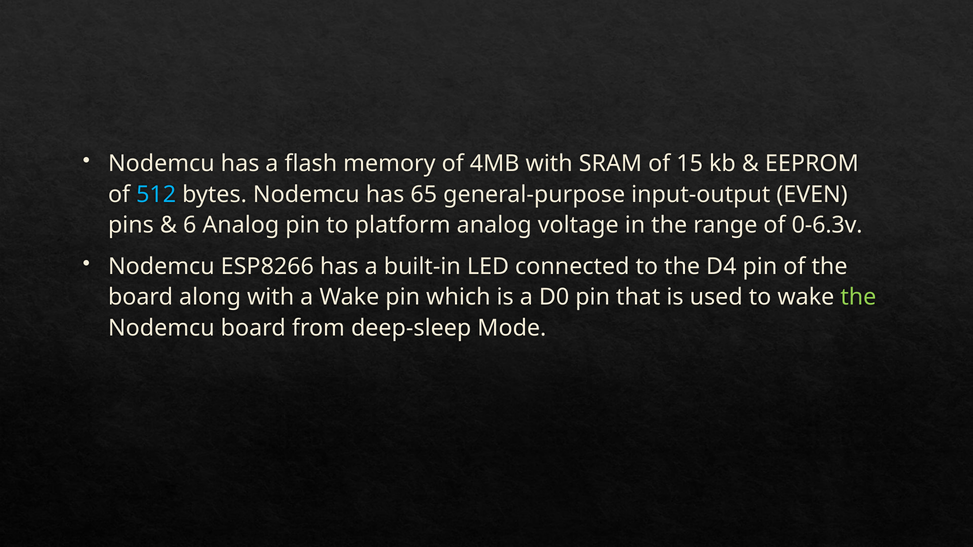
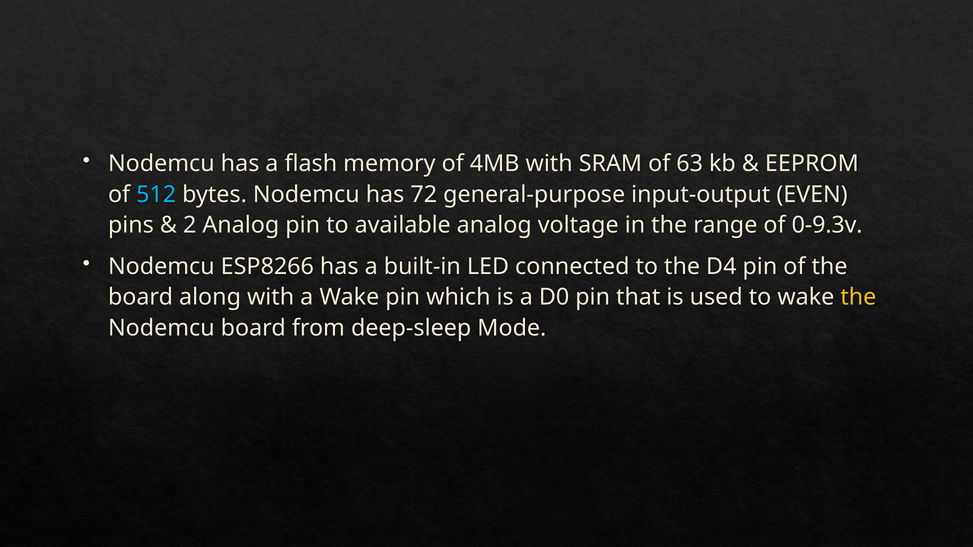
15: 15 -> 63 (690, 164)
65: 65 -> 72 (424, 194)
6: 6 -> 2 (190, 225)
platform: platform -> available (403, 225)
0-6.3v: 0-6.3v -> 0-9.3v (827, 225)
the colour: light green -> yellow (858, 297)
